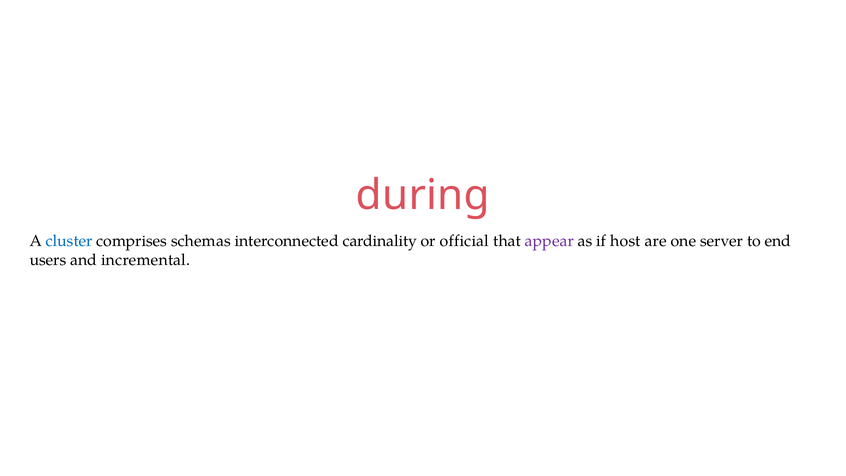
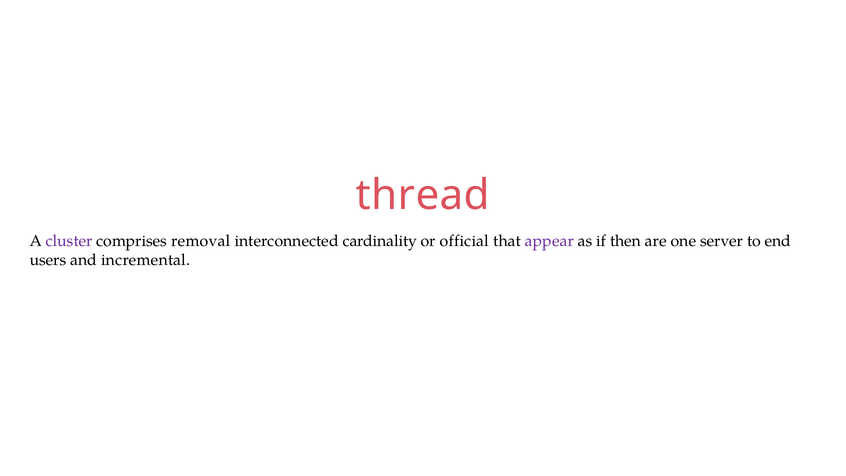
during: during -> thread (423, 195)
cluster colour: blue -> purple (69, 241)
schemas: schemas -> removal (201, 241)
host: host -> then (626, 241)
